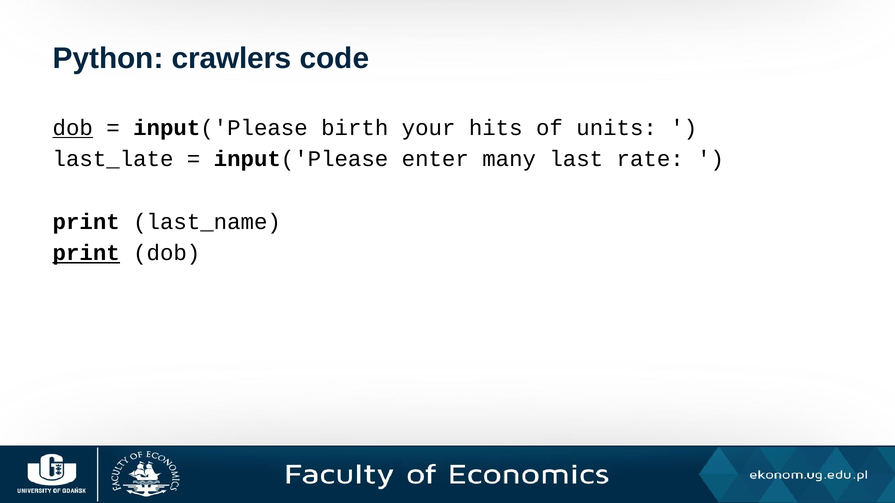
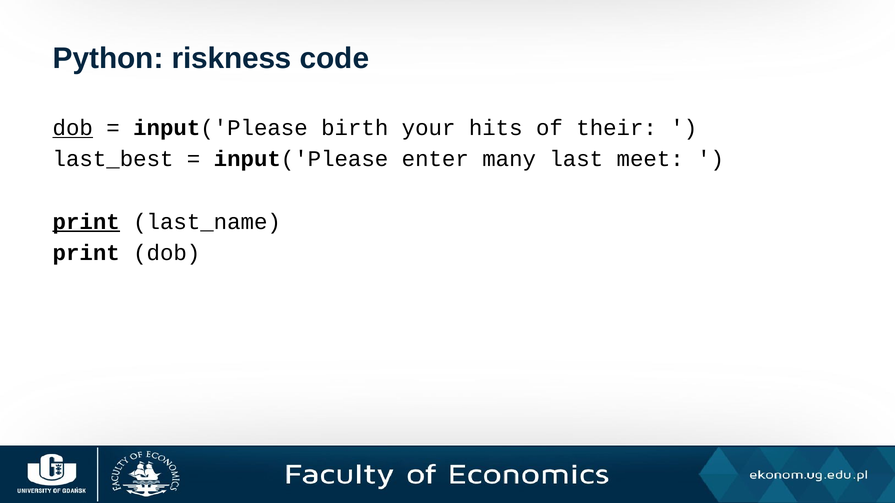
crawlers: crawlers -> riskness (232, 59)
units: units -> their (617, 128)
last_late: last_late -> last_best (113, 159)
rate: rate -> meet (650, 159)
print underline: none -> present (86, 222)
print underline: present -> none (86, 253)
